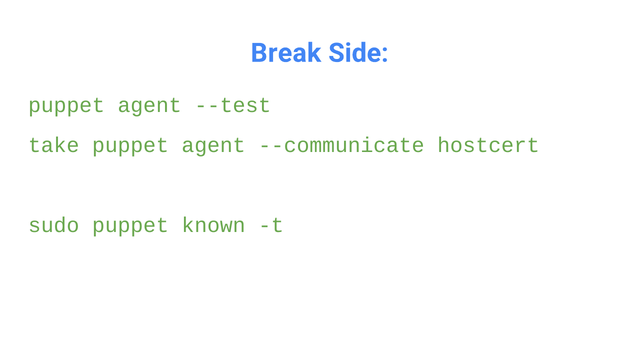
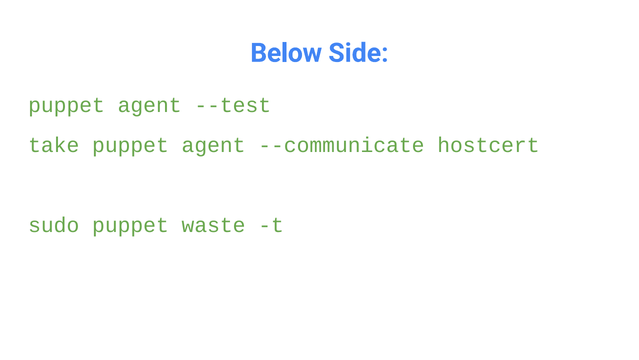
Break: Break -> Below (286, 53)
known: known -> waste (214, 225)
